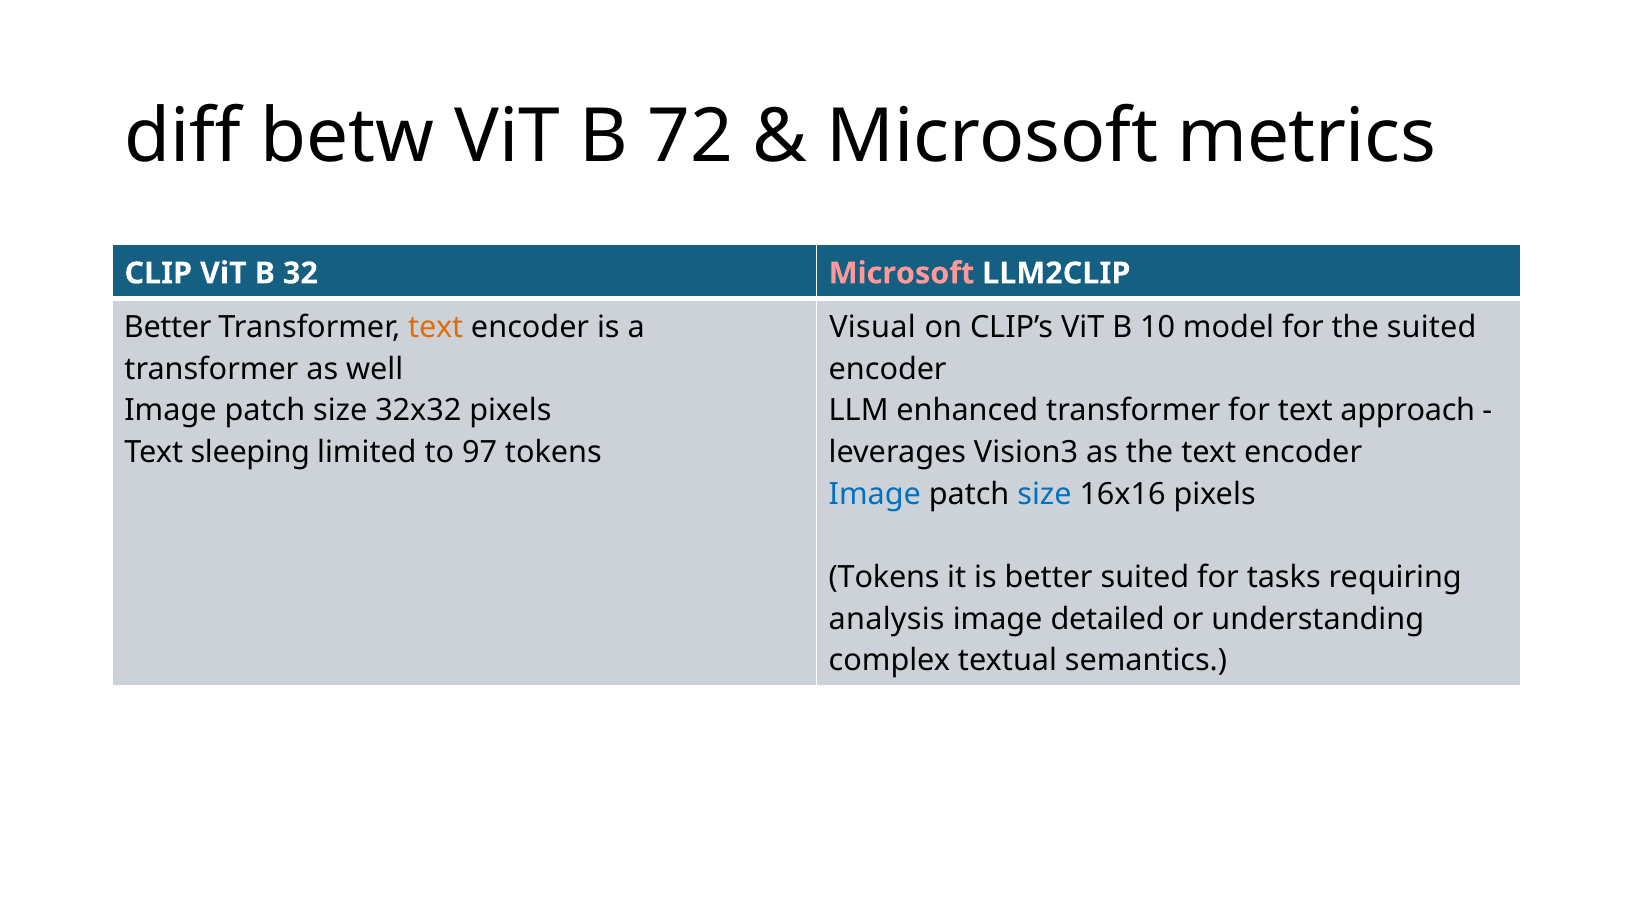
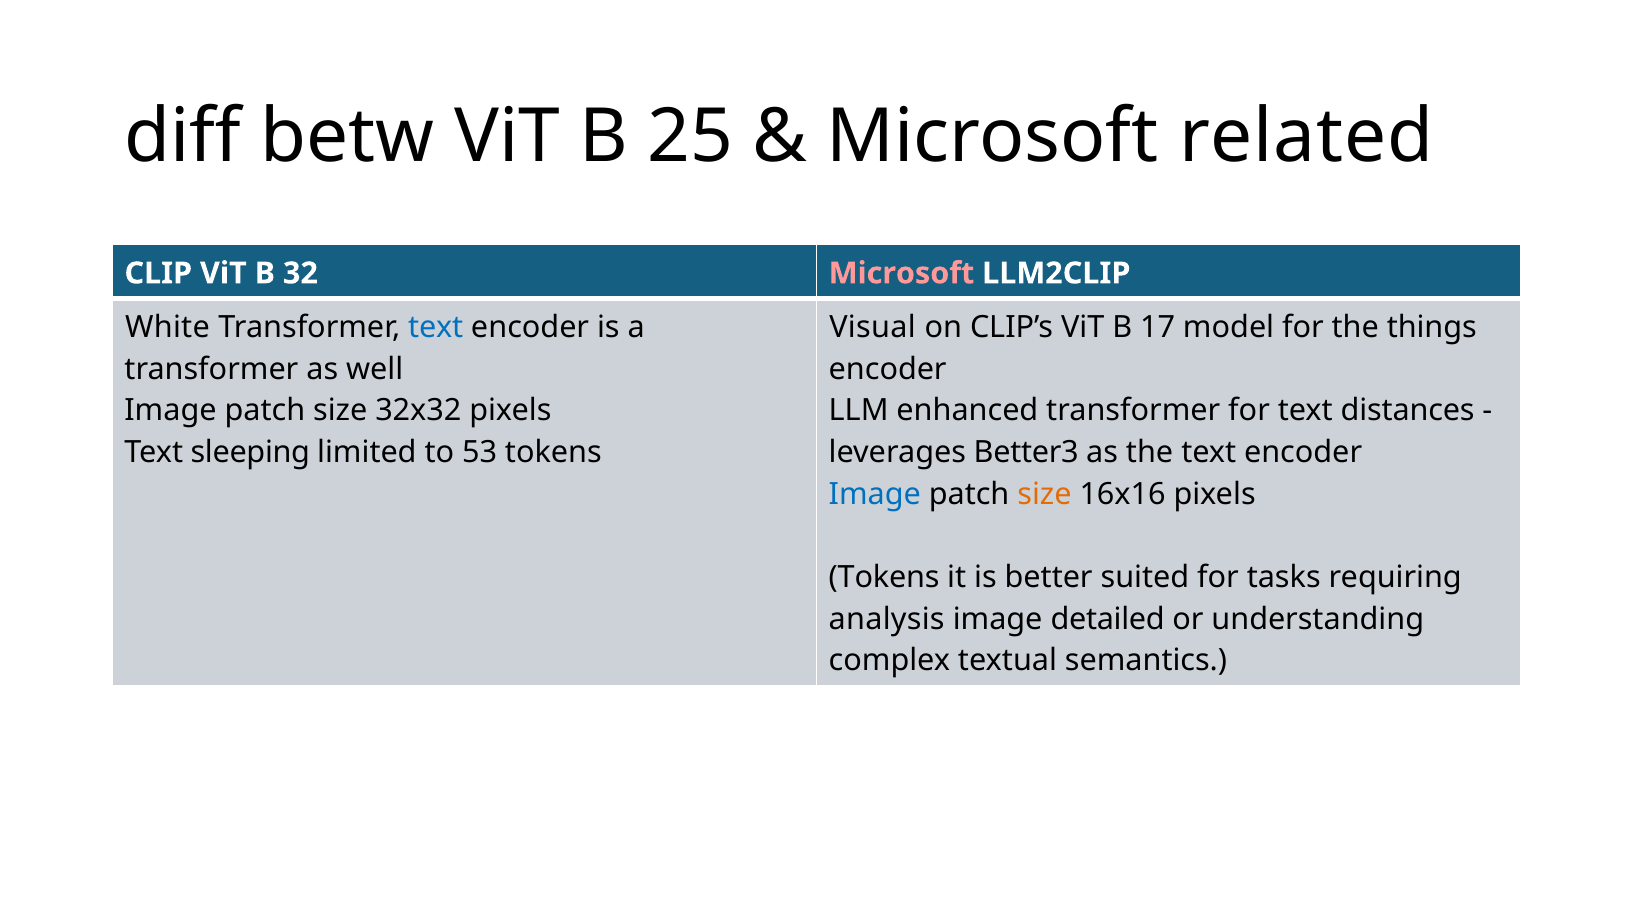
72: 72 -> 25 (690, 137)
metrics: metrics -> related (1306, 137)
Better: Better -> White (167, 327)
text colour: orange -> blue (436, 327)
10: 10 -> 17 (1158, 327)
the suited: suited -> things (1432, 327)
approach: approach -> distances (1408, 410)
97: 97 -> 53 (480, 452)
Vision3: Vision3 -> Better3 (1026, 452)
size colour: blue -> orange (1044, 494)
